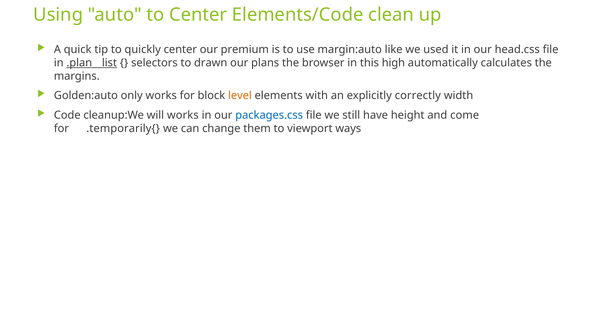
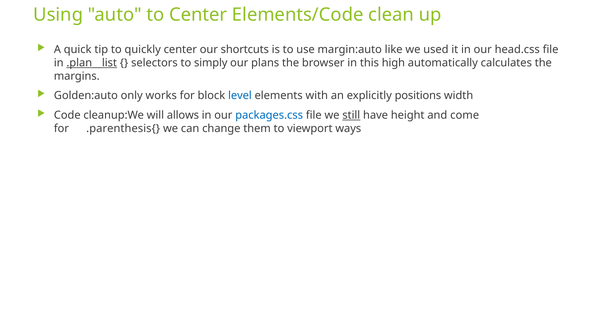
premium: premium -> shortcuts (245, 49)
drawn: drawn -> simply (211, 63)
level colour: orange -> blue (240, 95)
correctly: correctly -> positions (418, 95)
will works: works -> allows (183, 115)
still underline: none -> present (351, 115)
.temporarily{: .temporarily{ -> .parenthesis{ (123, 128)
